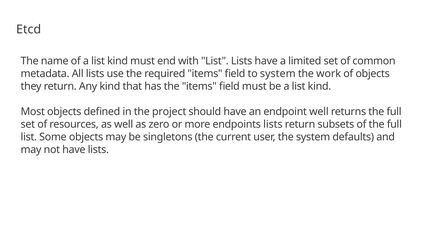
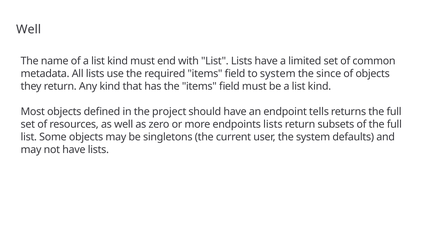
Etcd: Etcd -> Well (29, 29)
work: work -> since (329, 74)
endpoint well: well -> tells (319, 112)
